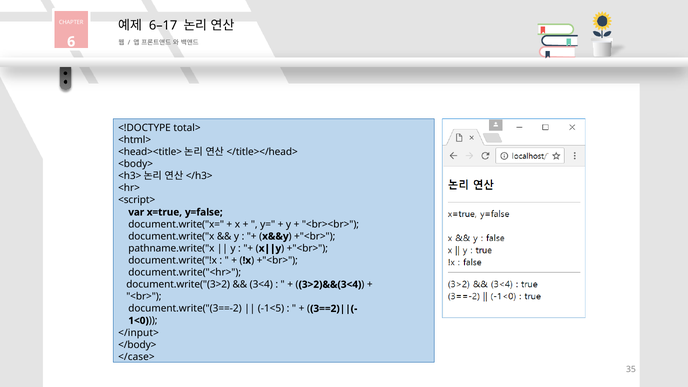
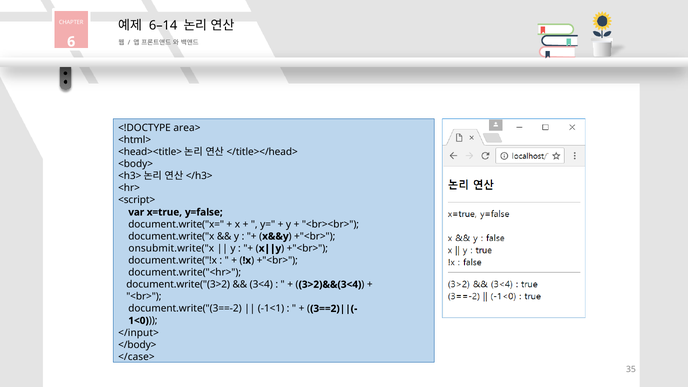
6–17: 6–17 -> 6–14 (163, 26)
total>: total> -> area> (187, 128)
pathname.write("x: pathname.write("x -> onsubmit.write("x (171, 248)
-1<5: -1<5 -> -1<1 (271, 309)
